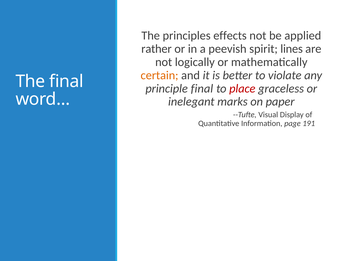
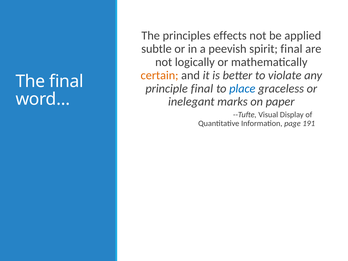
rather: rather -> subtle (156, 49)
spirit lines: lines -> final (291, 49)
place colour: red -> blue (242, 88)
